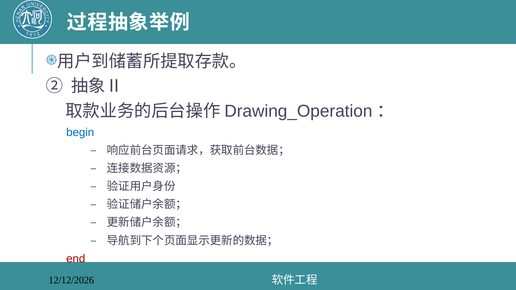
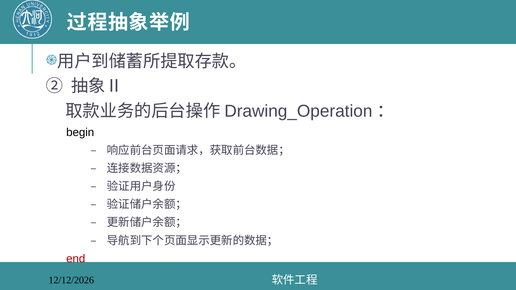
begin colour: blue -> black (80, 132)
